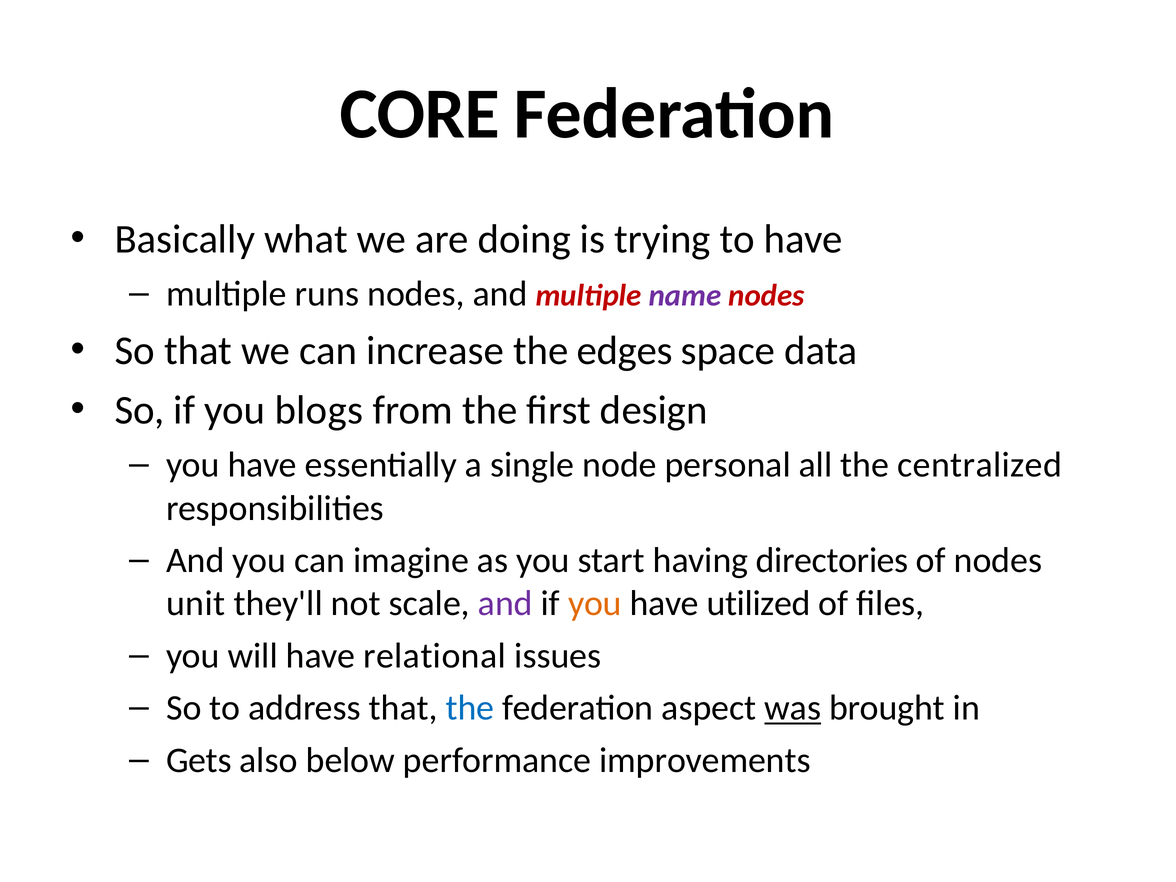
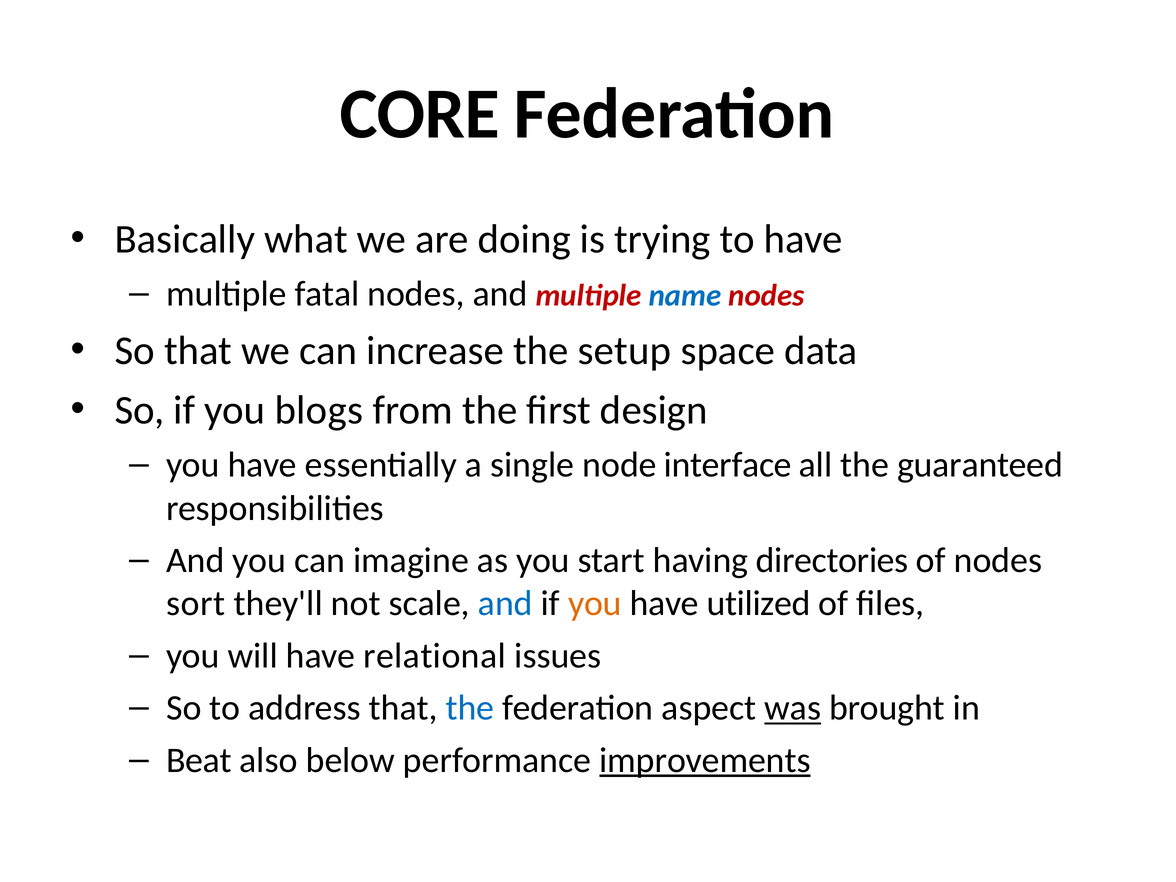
runs: runs -> fatal (327, 294)
name colour: purple -> blue (685, 296)
edges: edges -> setup (624, 351)
personal: personal -> interface (728, 465)
centralized: centralized -> guaranteed (980, 465)
unit: unit -> sort (196, 604)
and colour: purple -> blue (505, 604)
Gets: Gets -> Beat (199, 760)
improvements underline: none -> present (705, 760)
